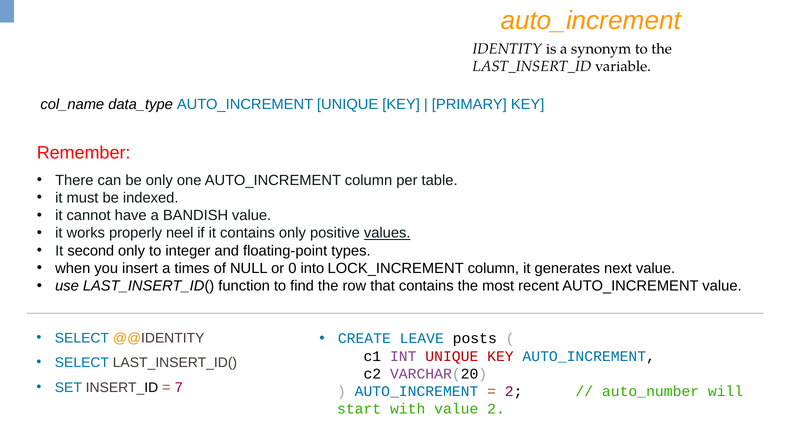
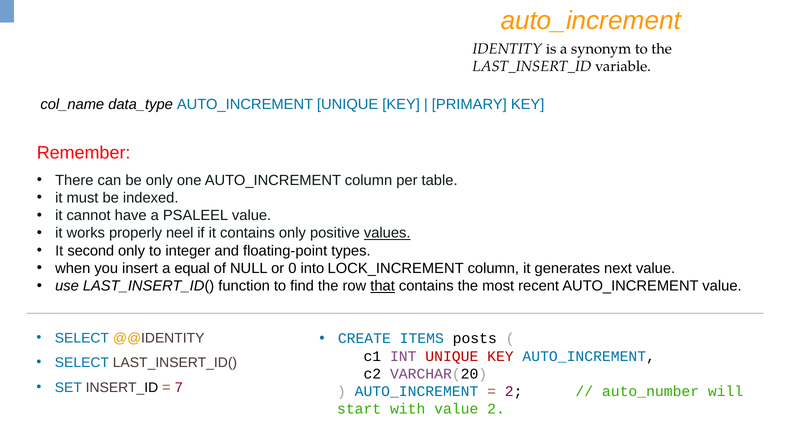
BANDISH: BANDISH -> PSALEEL (196, 216)
times: times -> equal (192, 269)
that underline: none -> present (383, 286)
LEAVE: LEAVE -> ITEMS (422, 339)
